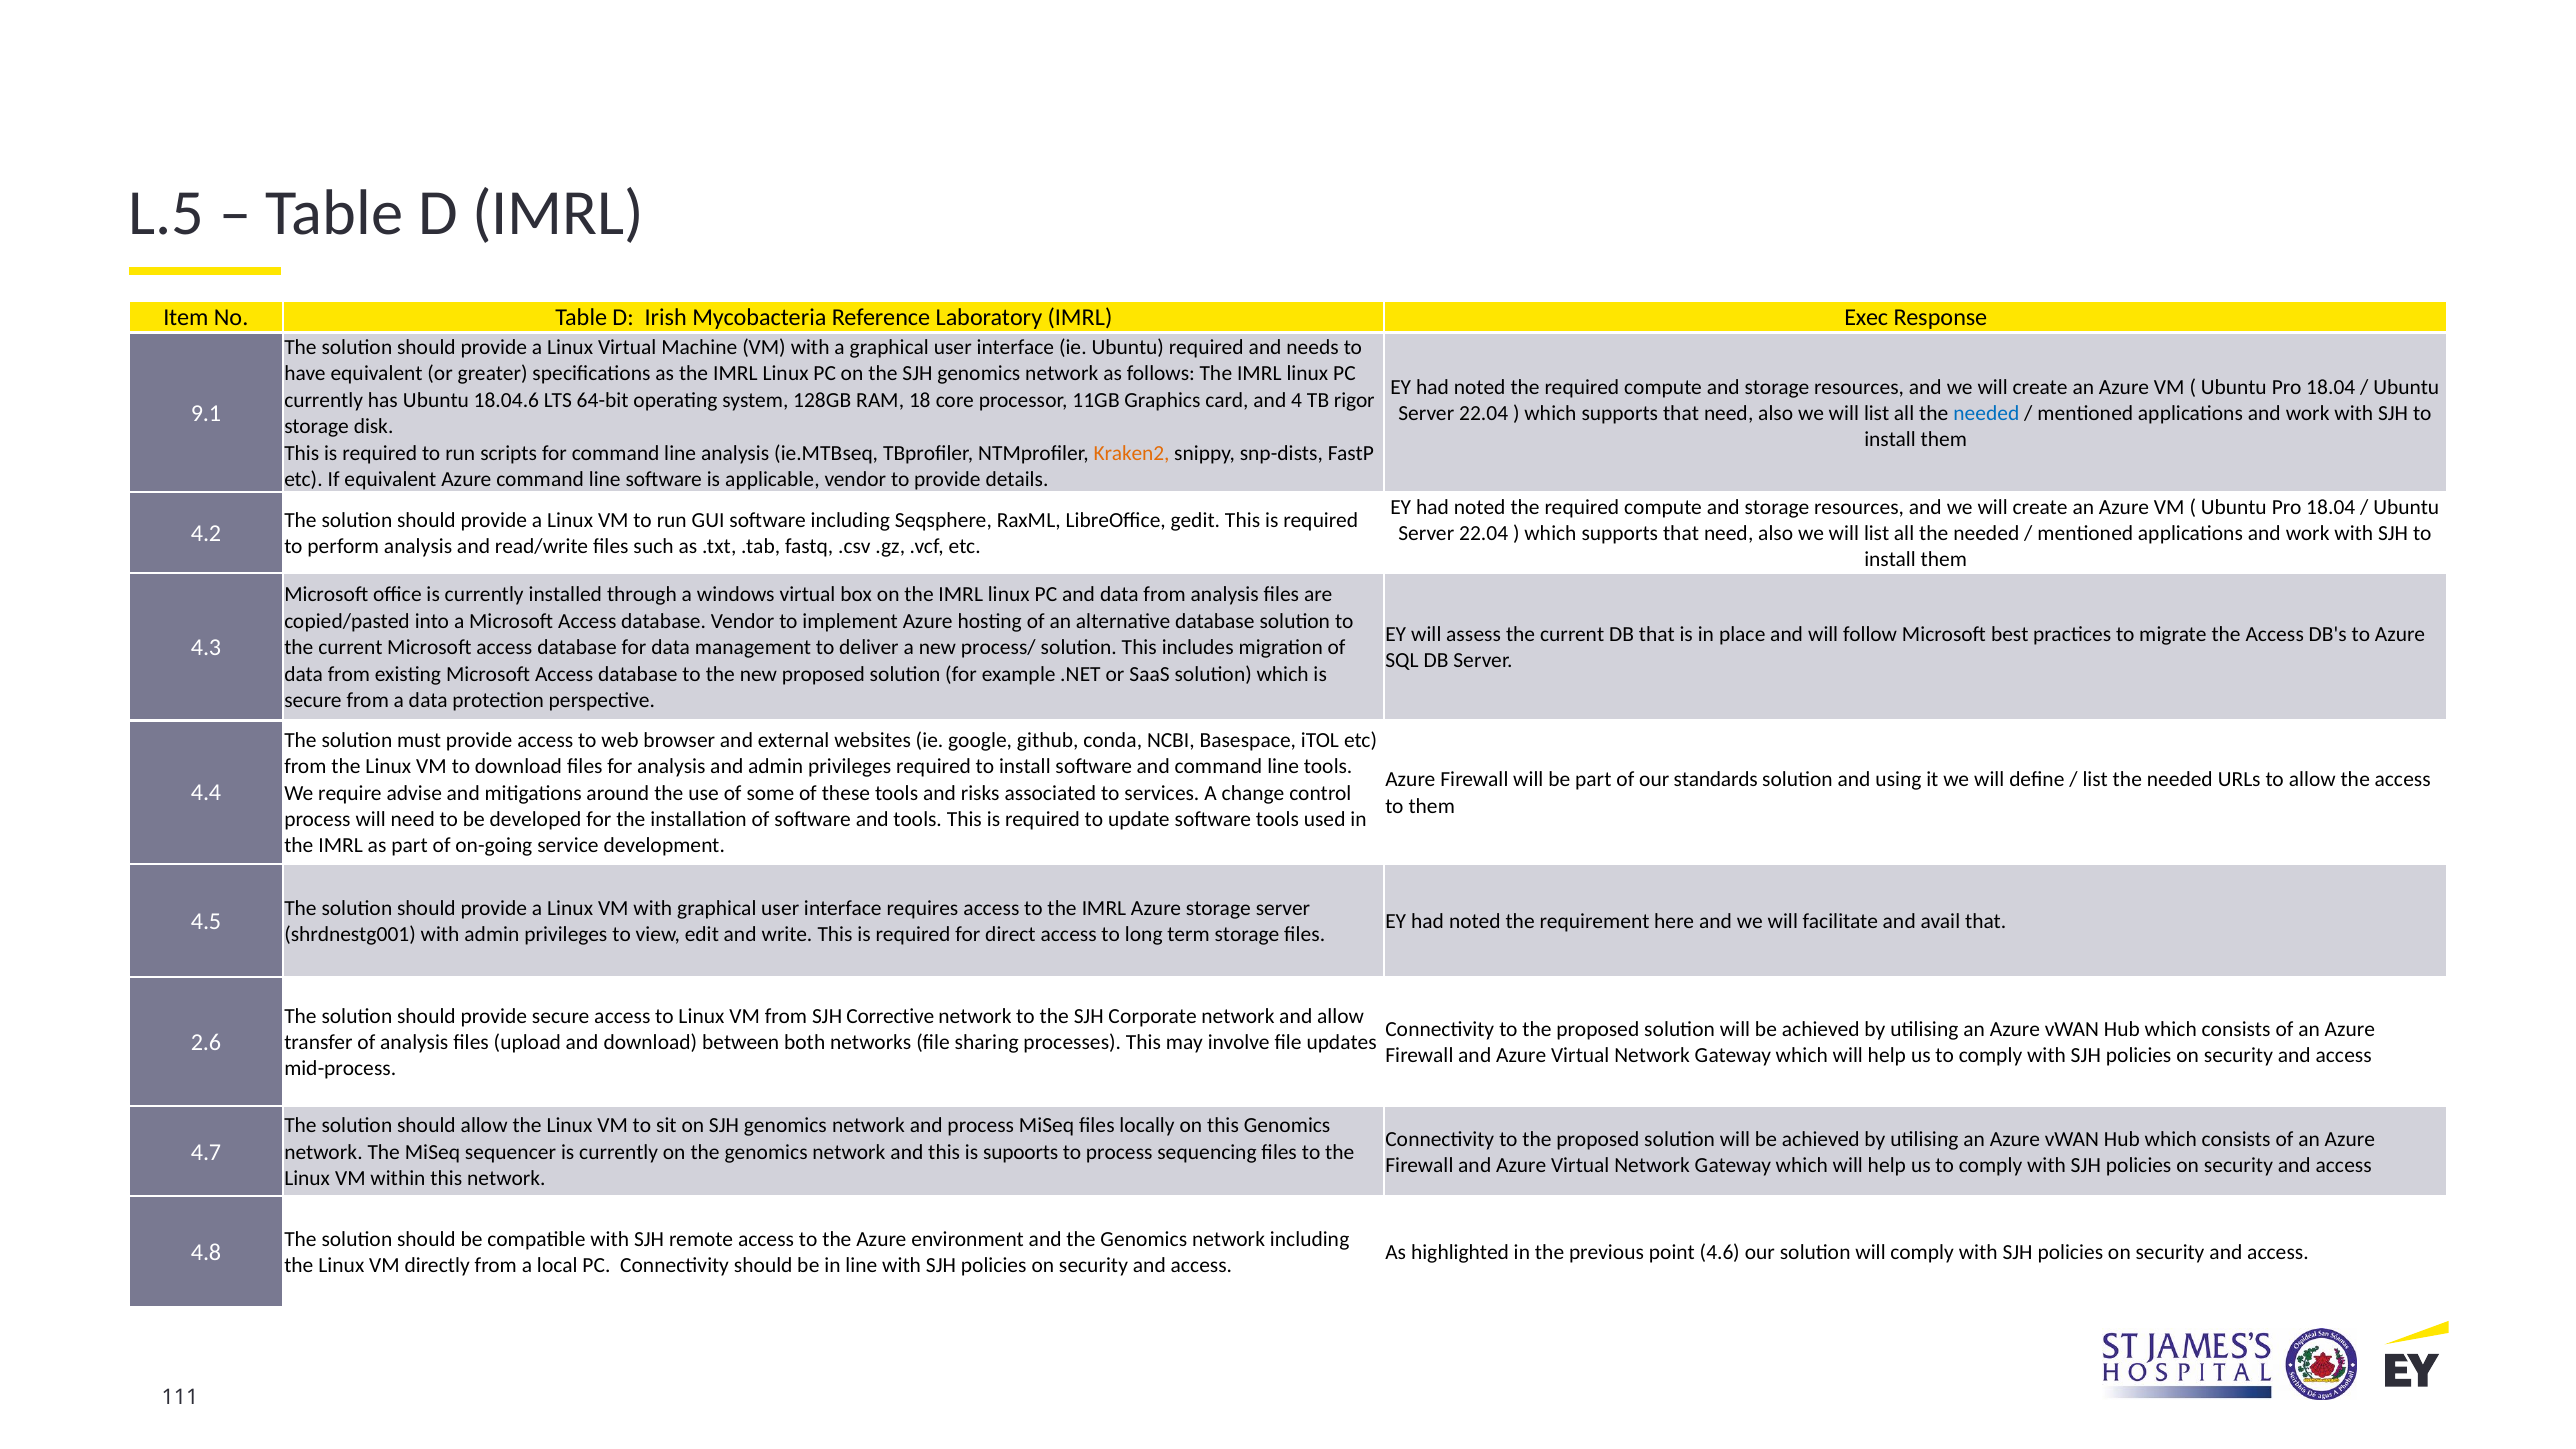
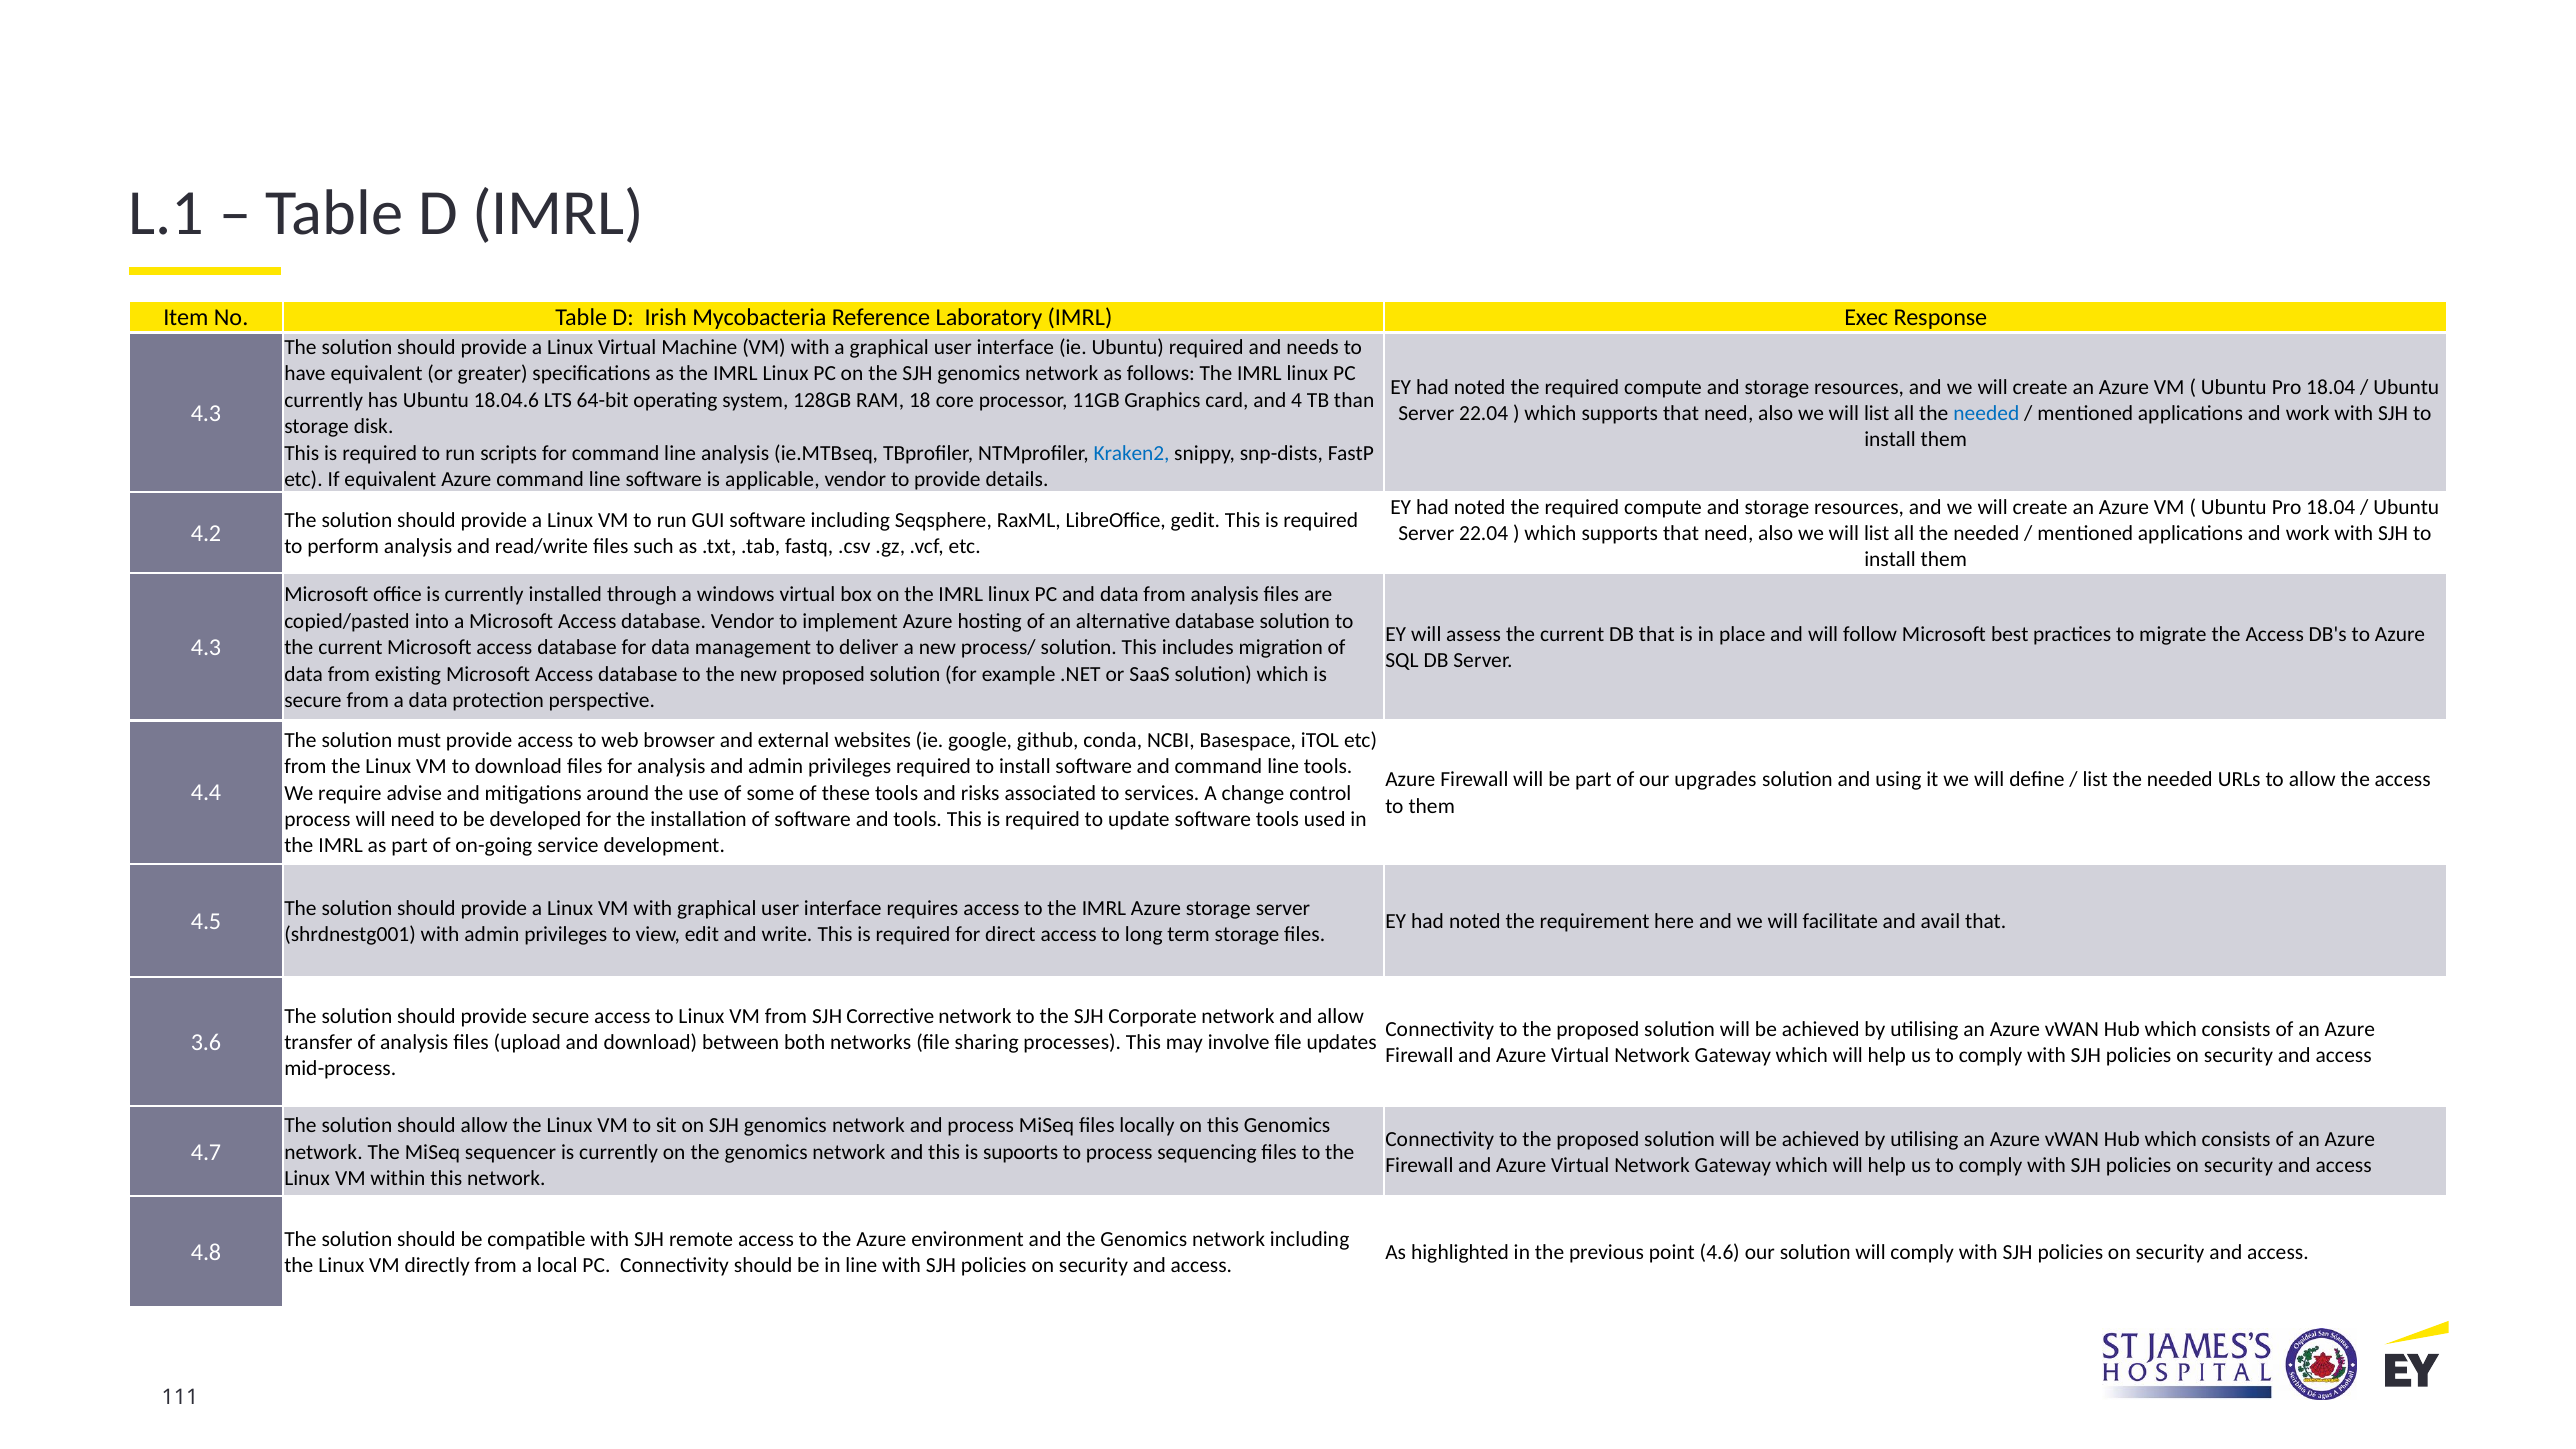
L.5: L.5 -> L.1 (167, 213)
rigor: rigor -> than (1354, 400)
9.1: 9.1 -> 4.3 (206, 413)
Kraken2 colour: orange -> blue (1132, 453)
standards: standards -> upgrades (1716, 780)
2.6: 2.6 -> 3.6 (206, 1042)
